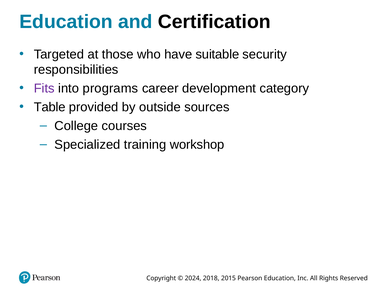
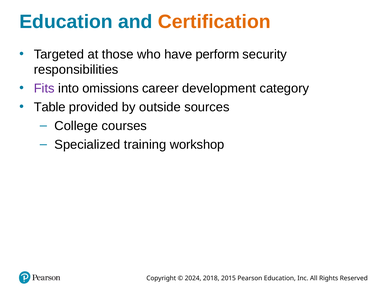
Certification colour: black -> orange (214, 22)
suitable: suitable -> perform (217, 54)
programs: programs -> omissions (111, 88)
